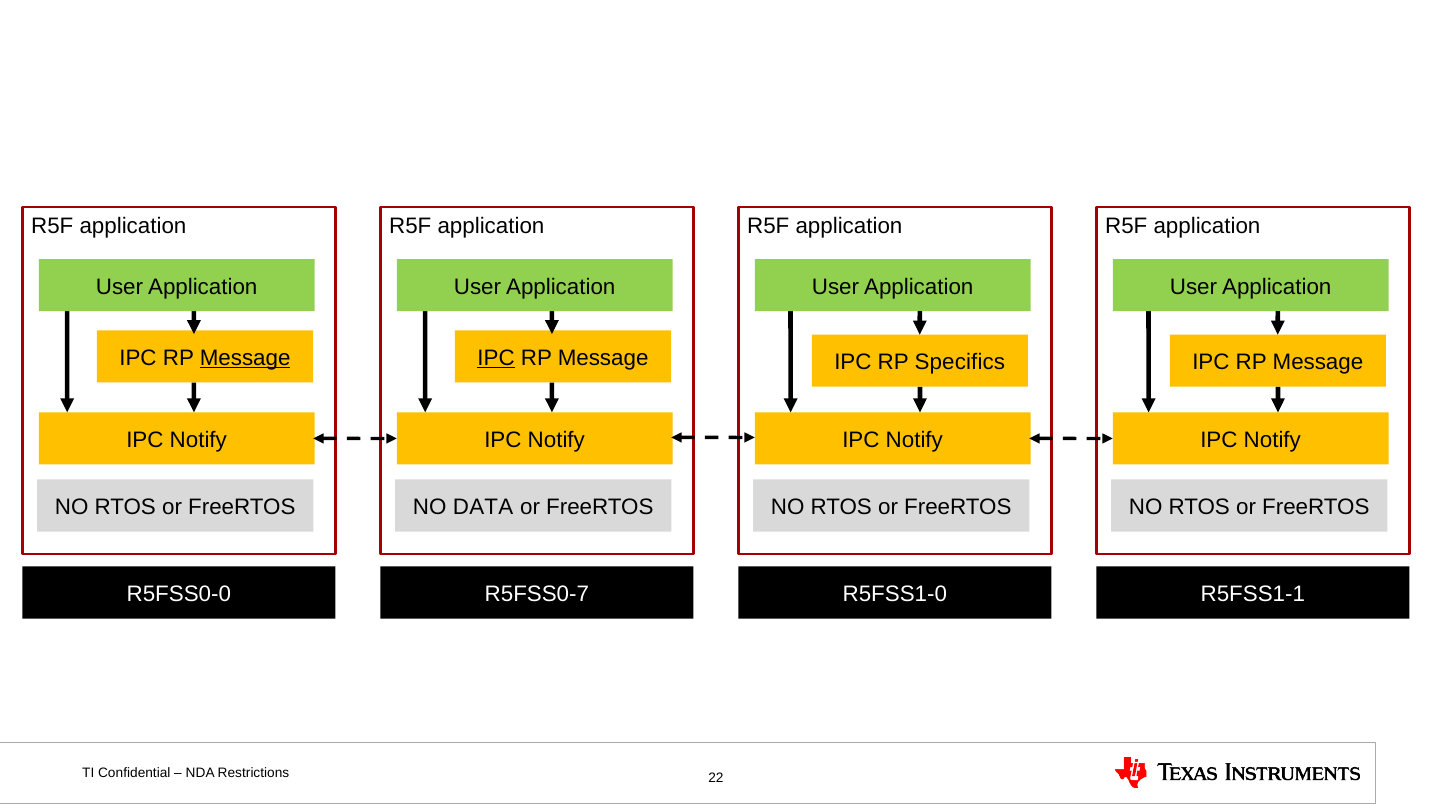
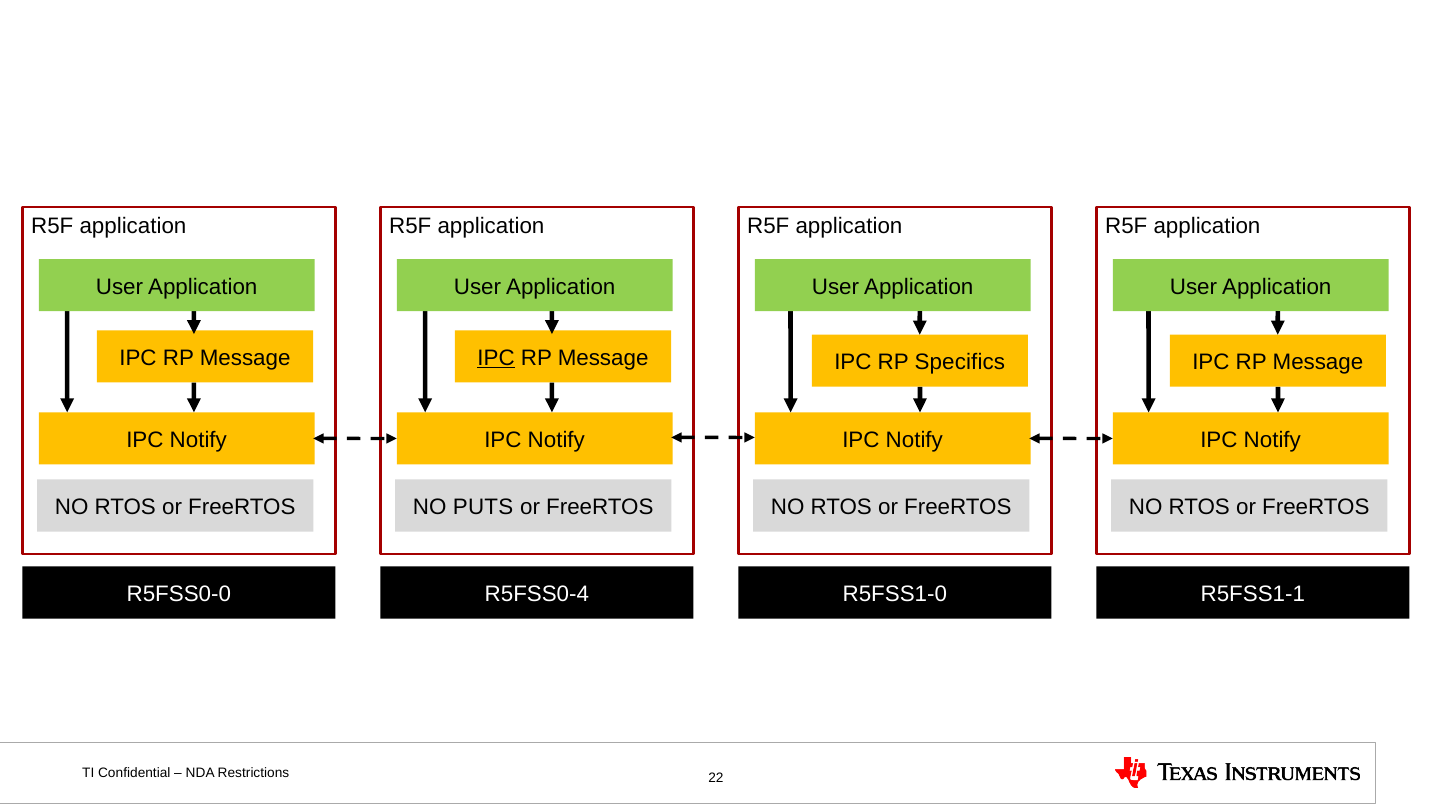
Message underline: present -> none (245, 358)
DATA: DATA -> PUTS (483, 507)
R5FSS0-7: R5FSS0-7 -> R5FSS0-4 (537, 594)
